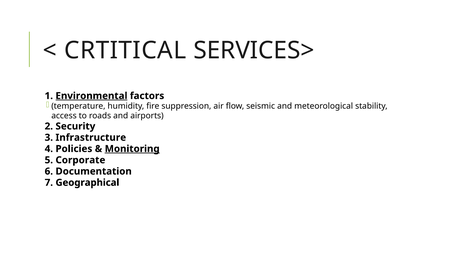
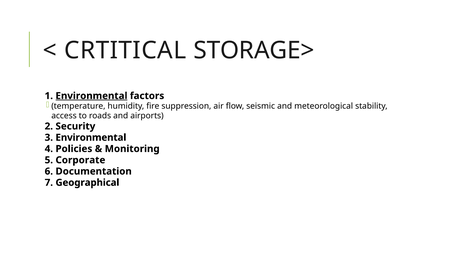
SERVICES>: SERVICES> -> STORAGE> (254, 50)
3 Infrastructure: Infrastructure -> Environmental (91, 137)
Monitoring underline: present -> none (132, 149)
